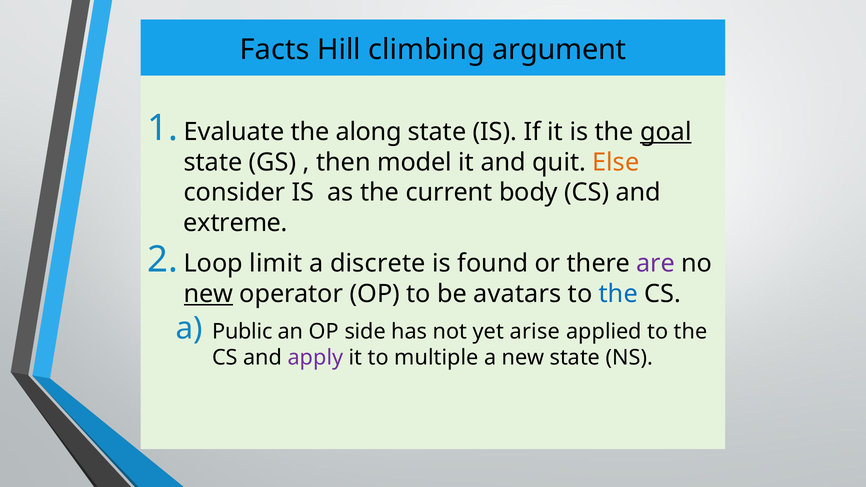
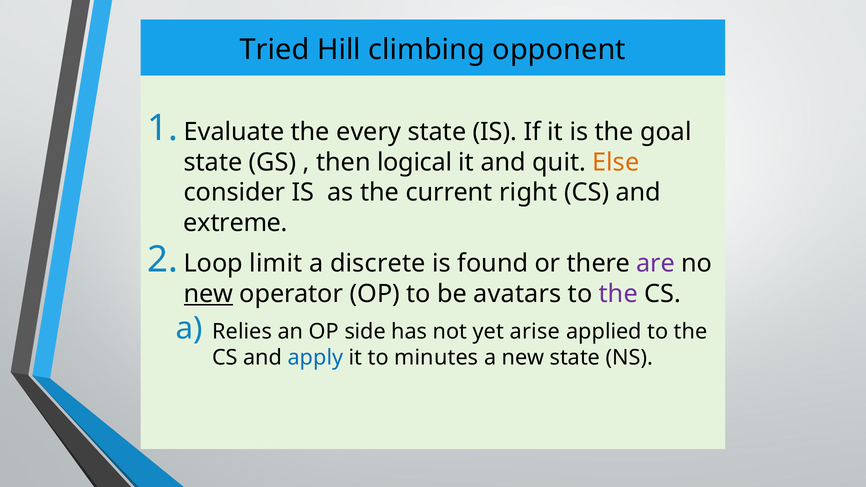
Facts: Facts -> Tried (275, 50)
argument: argument -> opponent (559, 50)
along: along -> every (369, 132)
goal underline: present -> none (666, 132)
model: model -> logical (415, 162)
body: body -> right (528, 193)
the colour: blue -> purple (618, 294)
Public: Public -> Relies (242, 332)
apply colour: purple -> blue (315, 358)
multiple: multiple -> minutes (436, 358)
